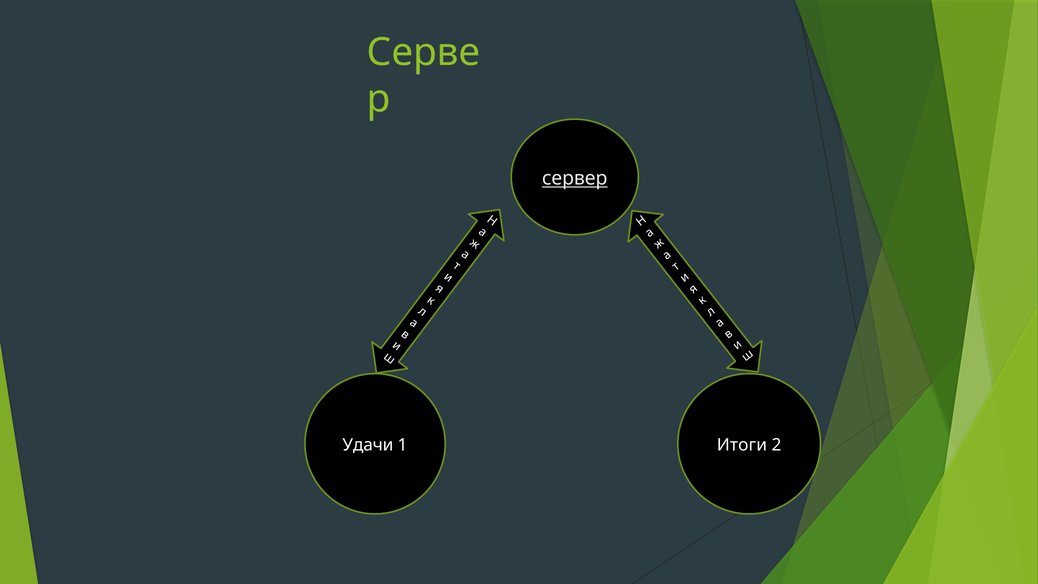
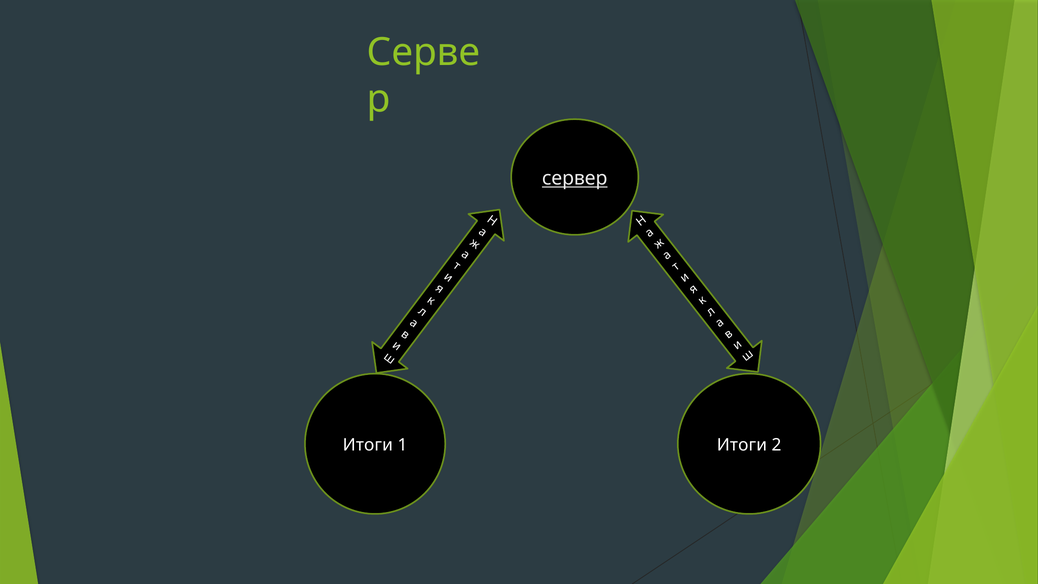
Удачи: Удачи -> Итоги (368, 445)
